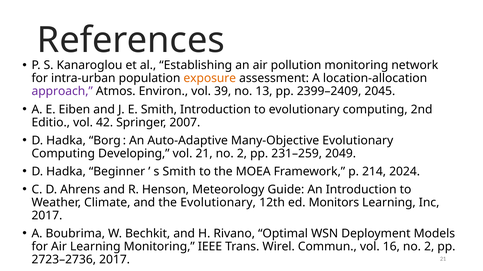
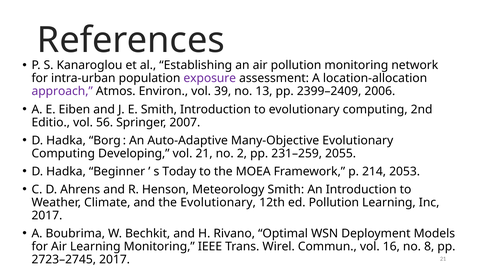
exposure colour: orange -> purple (210, 79)
2045: 2045 -> 2006 (380, 92)
42: 42 -> 56 (105, 123)
2049: 2049 -> 2055 (341, 154)
s Smith: Smith -> Today (179, 172)
2024: 2024 -> 2053 (405, 172)
Meteorology Guide: Guide -> Smith (286, 190)
ed Monitors: Monitors -> Pollution (334, 203)
16 no 2: 2 -> 8 (429, 247)
2723–2736: 2723–2736 -> 2723–2745 (64, 260)
